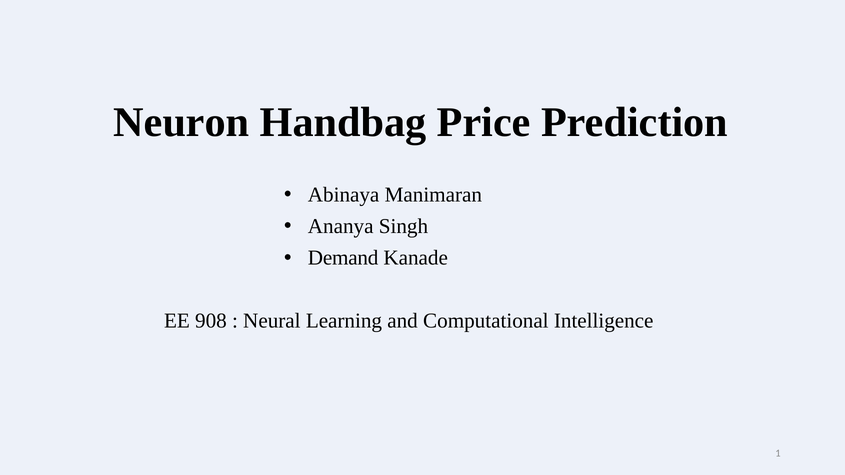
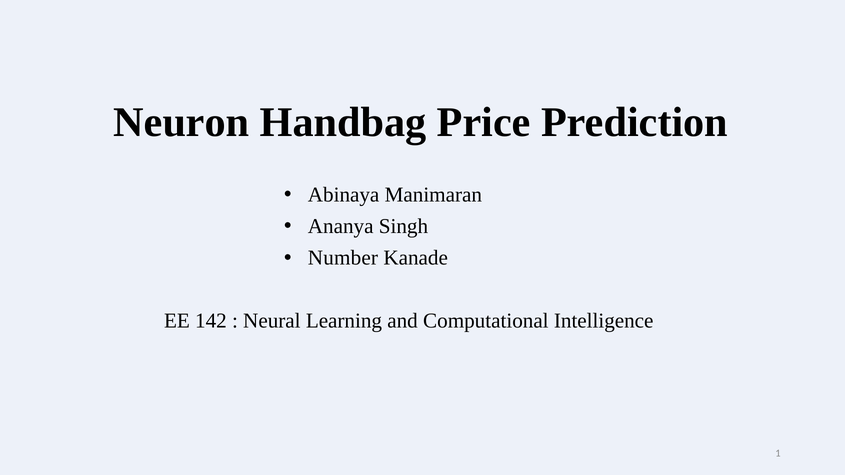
Demand: Demand -> Number (343, 258)
908: 908 -> 142 (211, 321)
